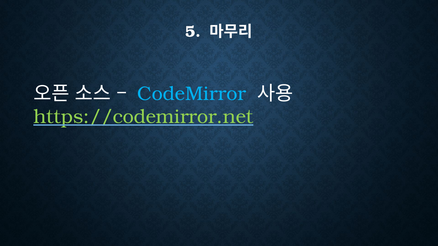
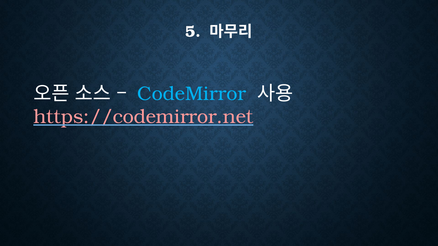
https://codemirror.net colour: light green -> pink (143, 117)
